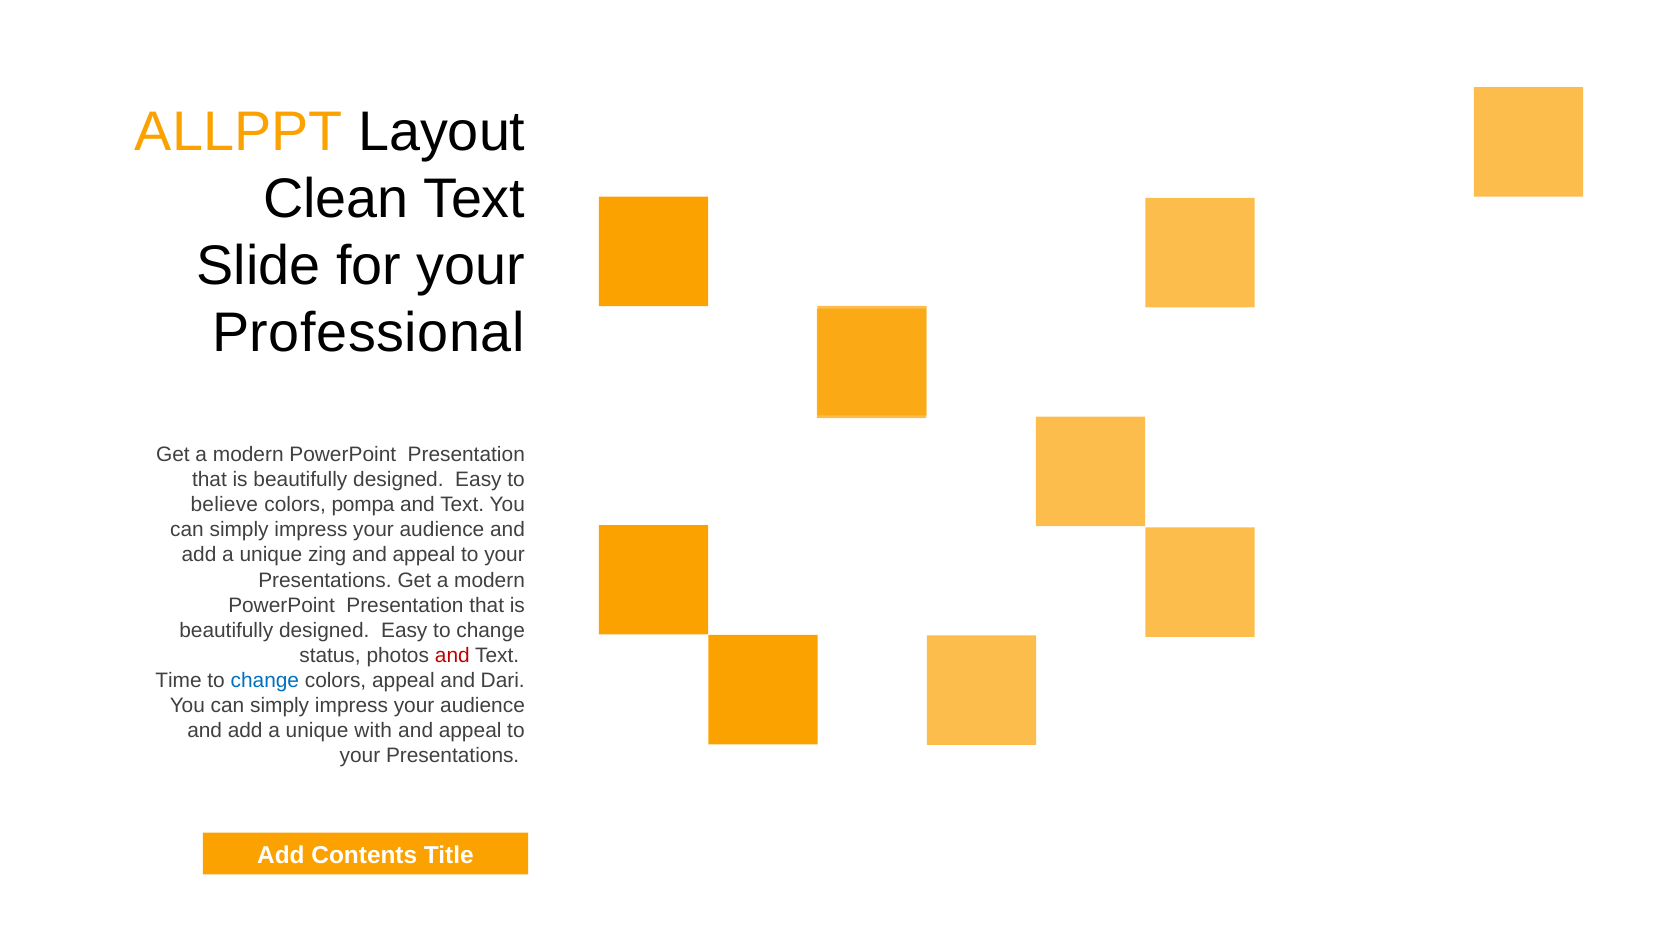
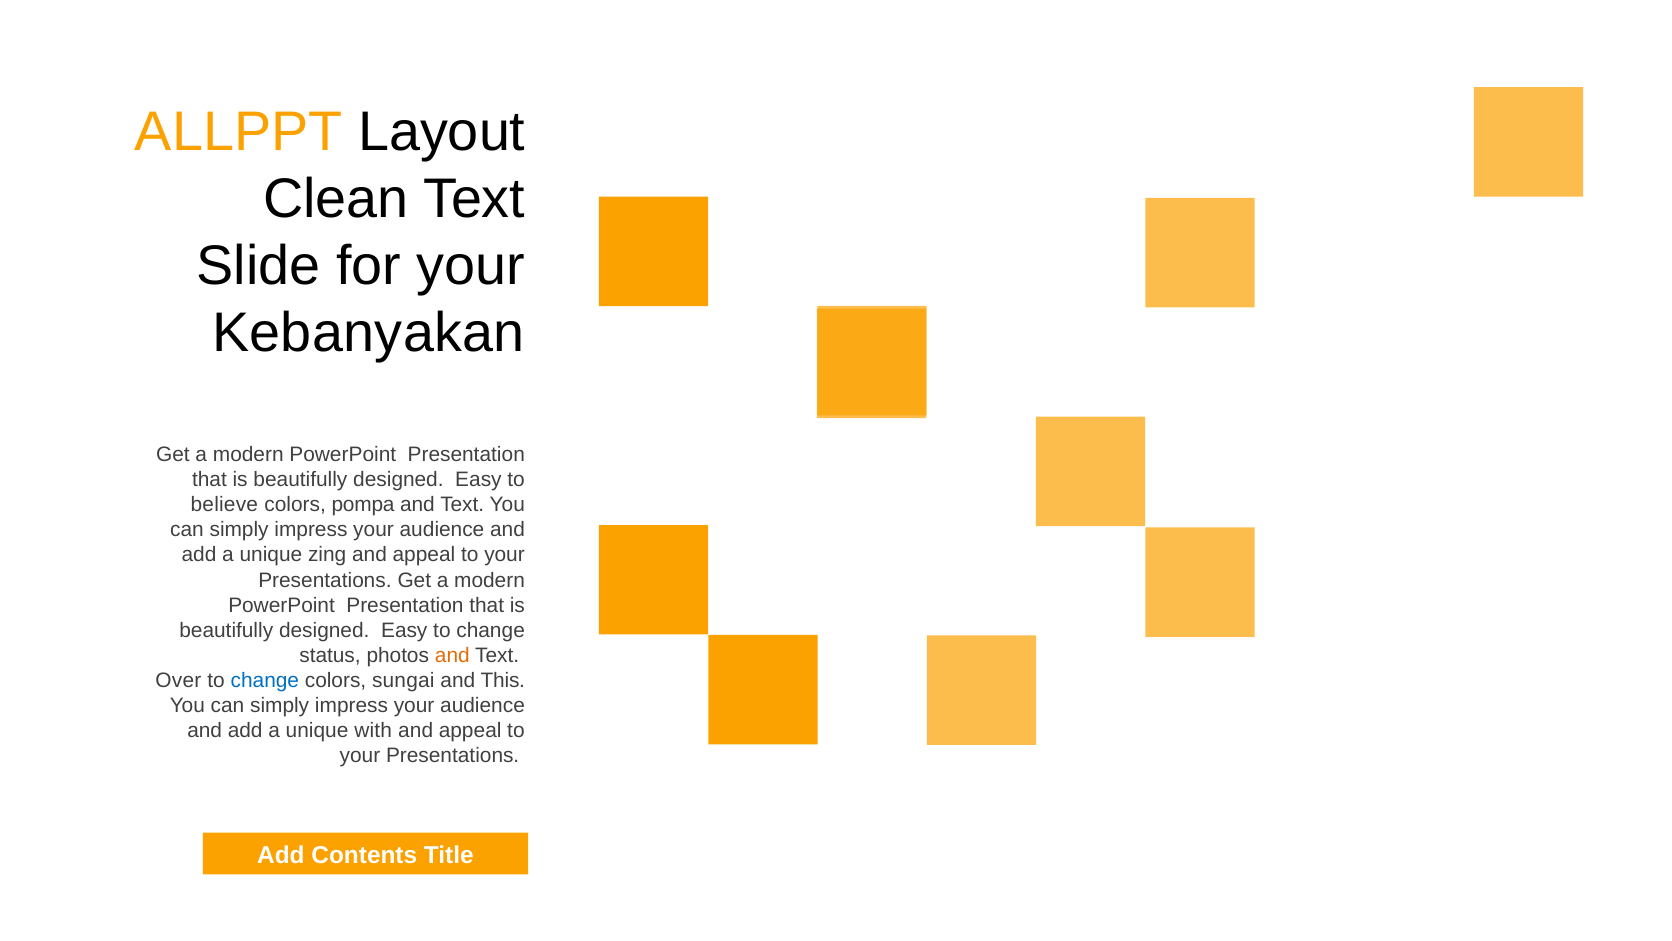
Professional: Professional -> Kebanyakan (369, 333)
and colour: red -> orange (452, 655)
Time: Time -> Over (178, 680)
colors appeal: appeal -> sungai (403, 680)
Dari: Dari -> This (503, 680)
